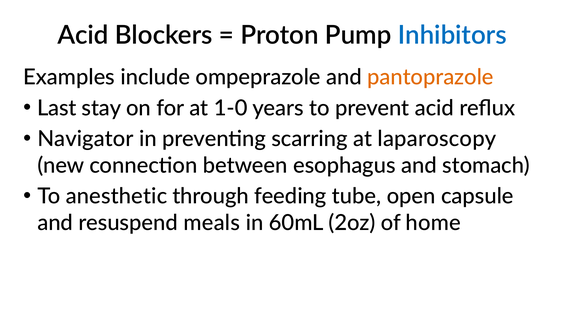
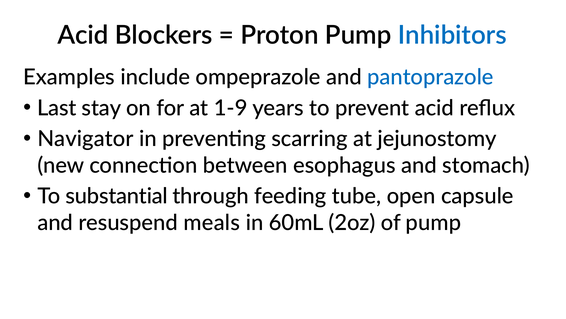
pantoprazole colour: orange -> blue (430, 77)
1-0: 1-0 -> 1-9 (231, 108)
laparoscopy: laparoscopy -> jejunostomy (437, 139)
anesthetic: anesthetic -> substantial (117, 196)
of home: home -> pump (433, 222)
